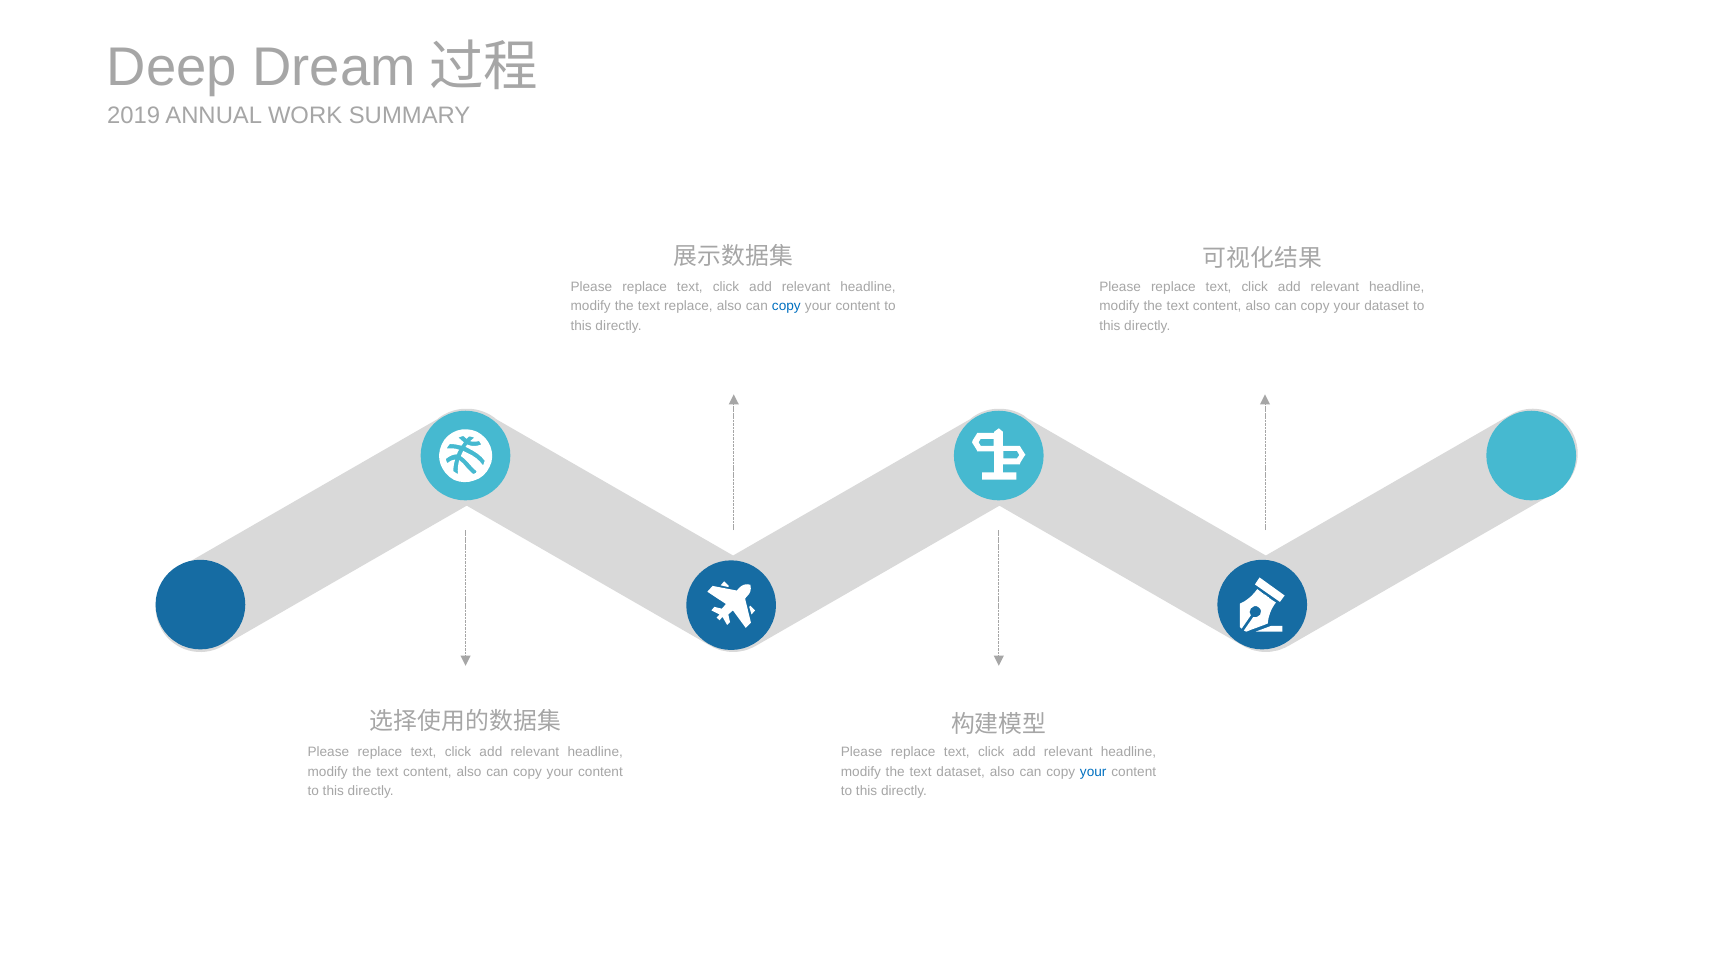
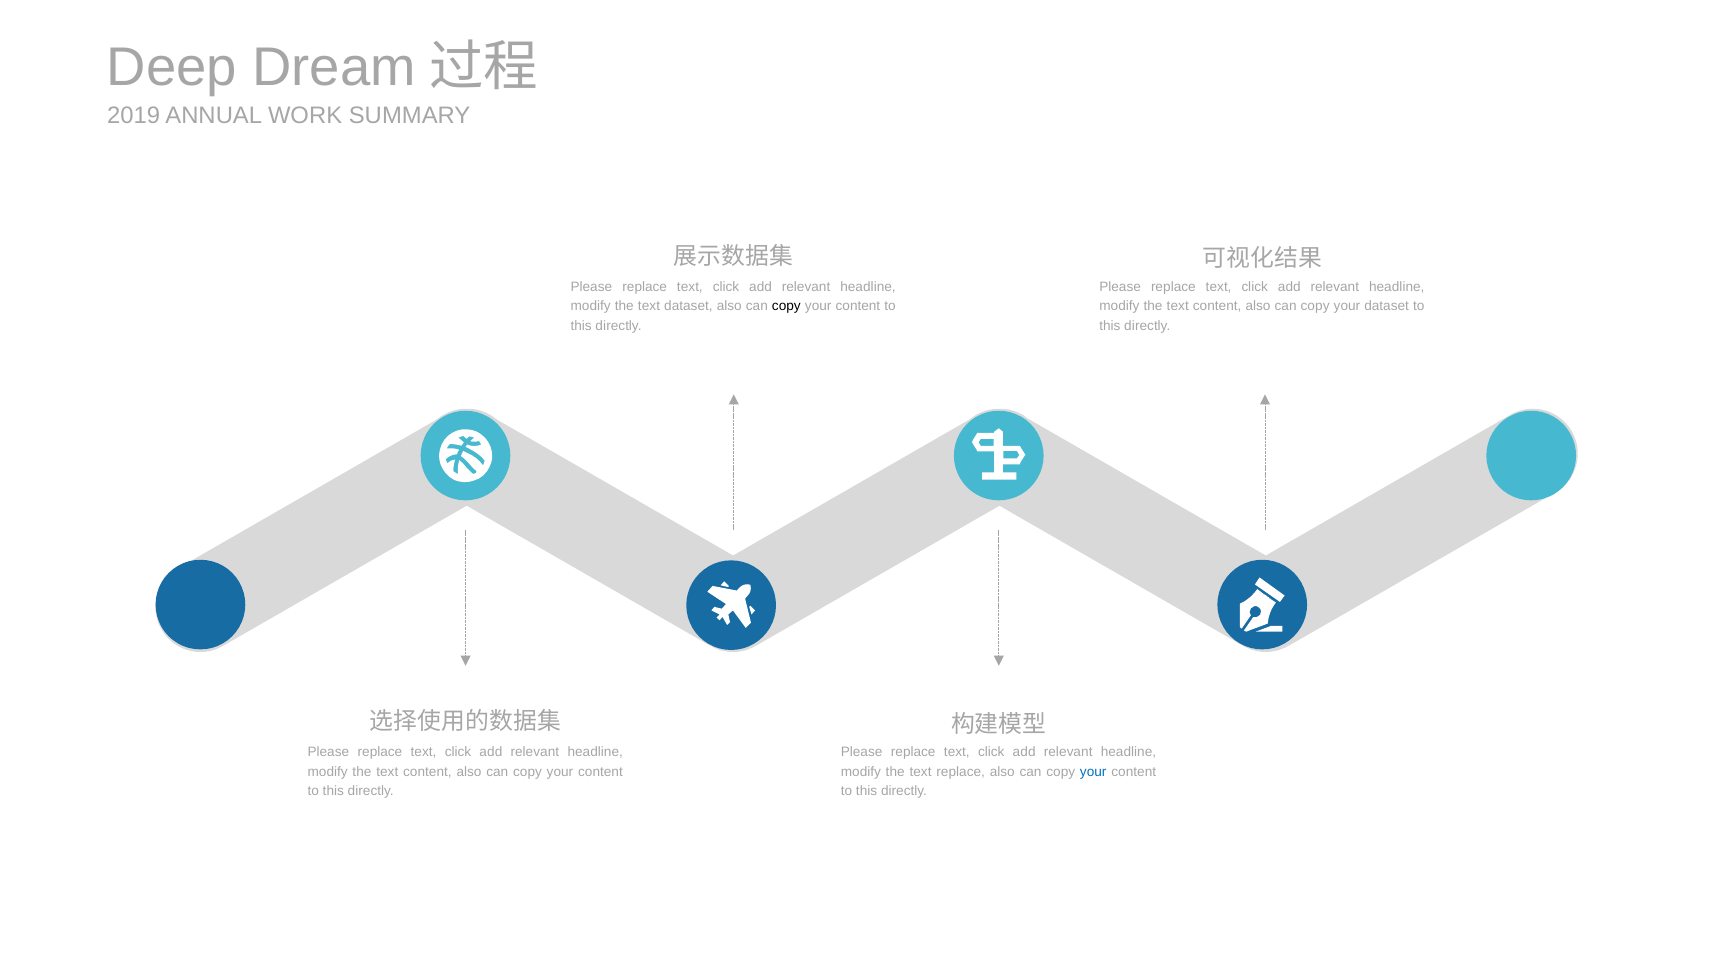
text replace: replace -> dataset (688, 306)
copy colour: blue -> black (786, 306)
text dataset: dataset -> replace (961, 772)
